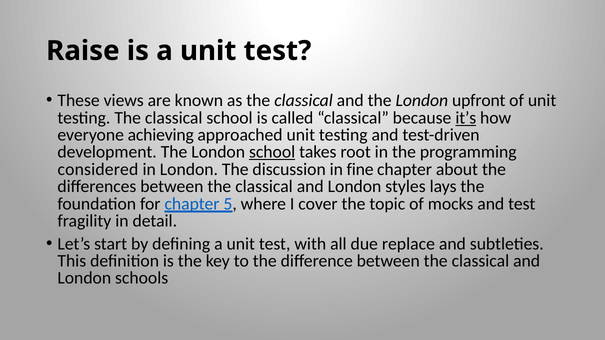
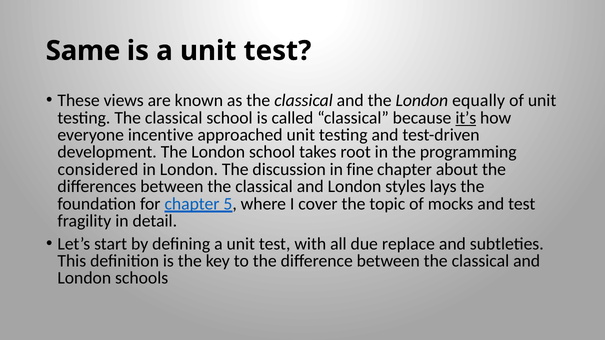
Raise: Raise -> Same (83, 51)
upfront: upfront -> equally (479, 101)
achieving: achieving -> incentive (161, 135)
school underline: present -> none (272, 152)
